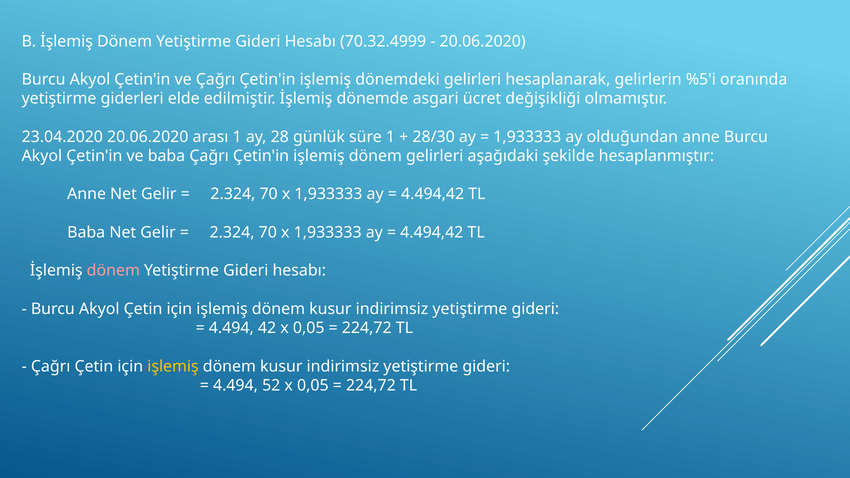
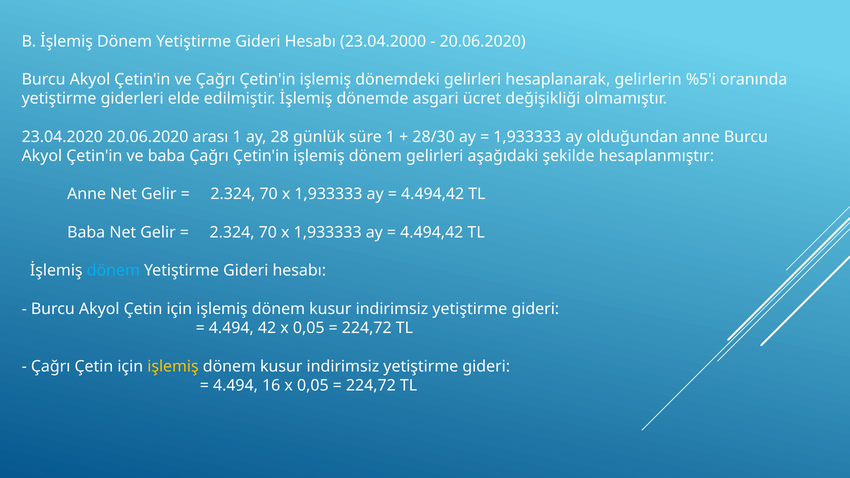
70.32.4999: 70.32.4999 -> 23.04.2000 (383, 41)
dönem colour: pink -> light blue (113, 271)
52: 52 -> 16 (271, 386)
